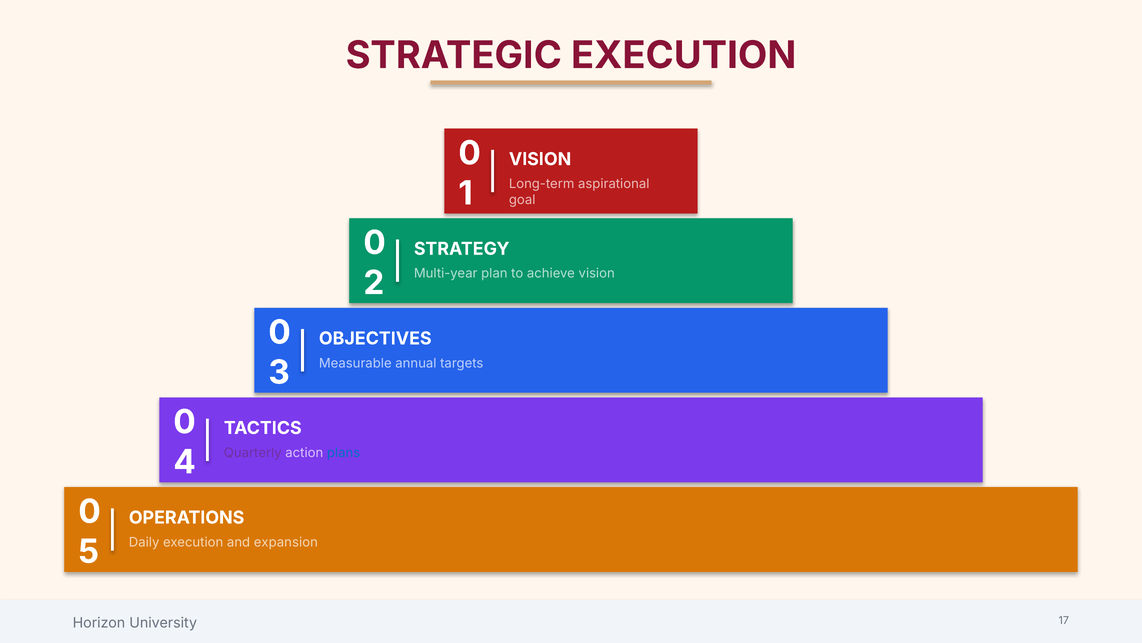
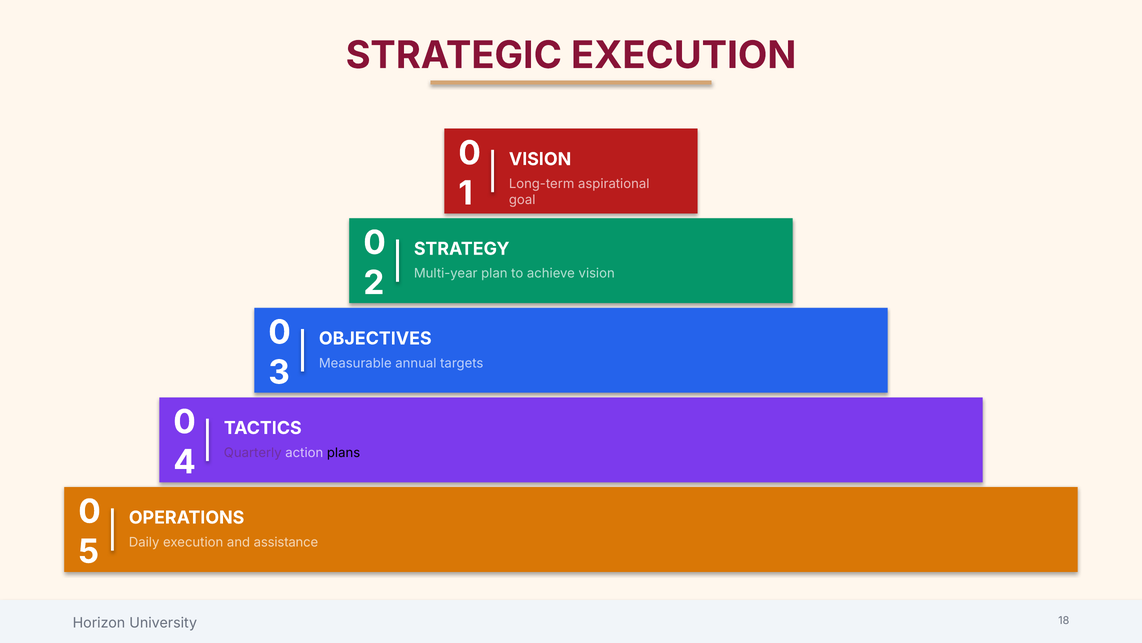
plans colour: blue -> black (344, 452)
expansion: expansion -> assistance (286, 542)
17: 17 -> 18 (1064, 620)
